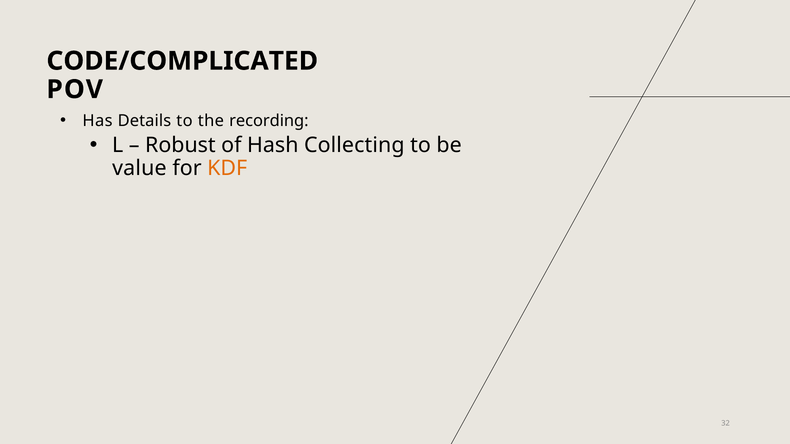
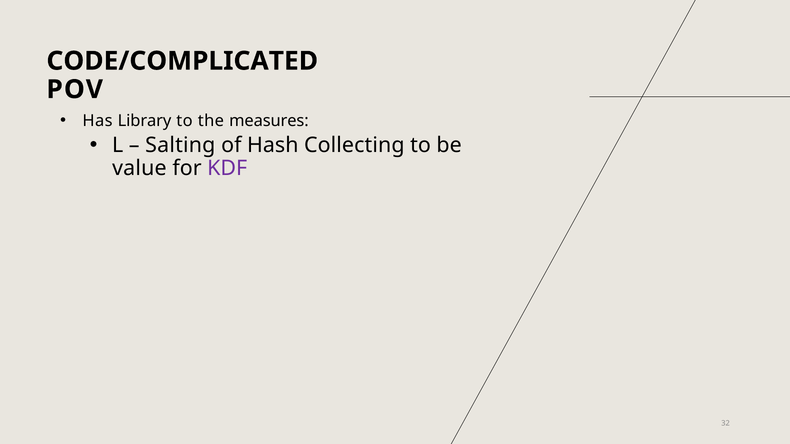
Details: Details -> Library (145, 121)
recording: recording -> measures (269, 121)
Robust: Robust -> Salting (180, 145)
KDF colour: orange -> purple (227, 168)
